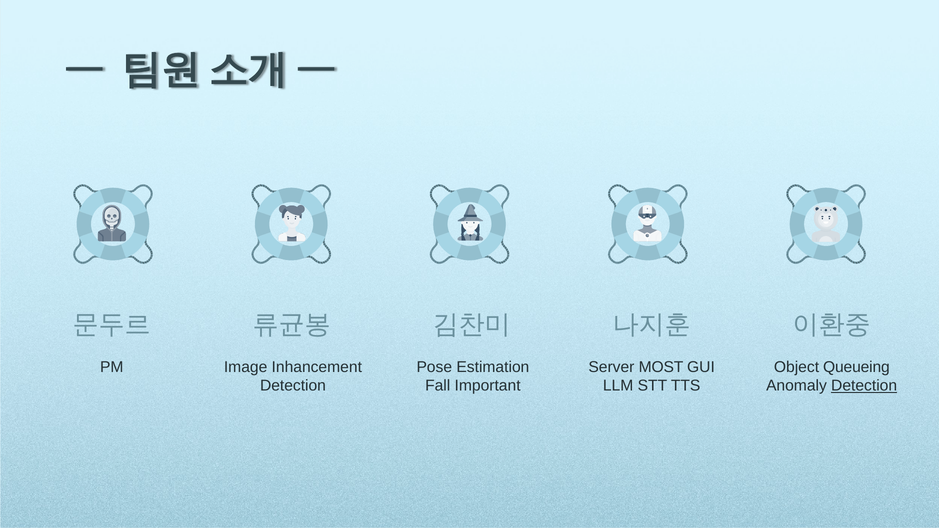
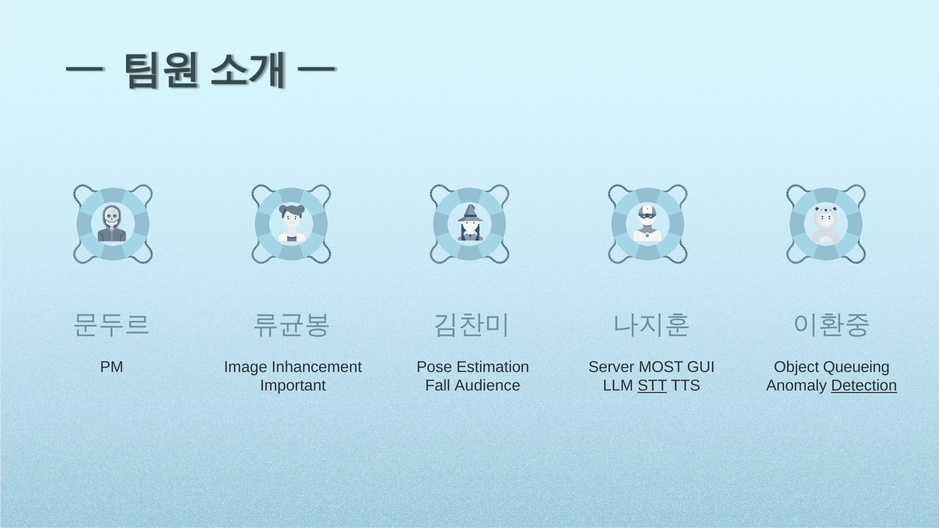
Detection: Detection -> Important (293, 386)
Important: Important -> Audience (488, 386)
STT underline: none -> present (652, 386)
